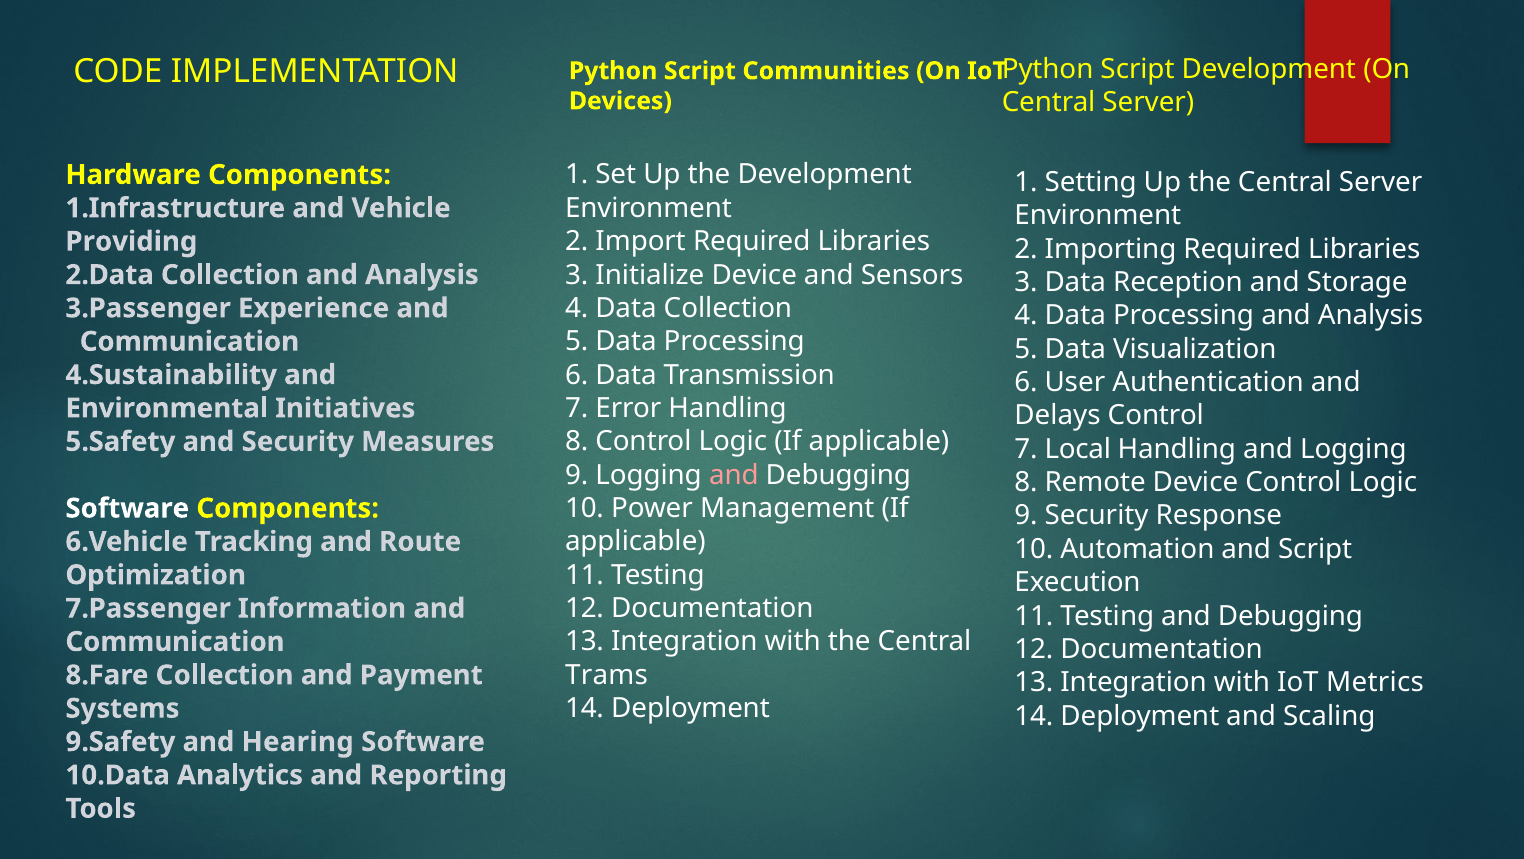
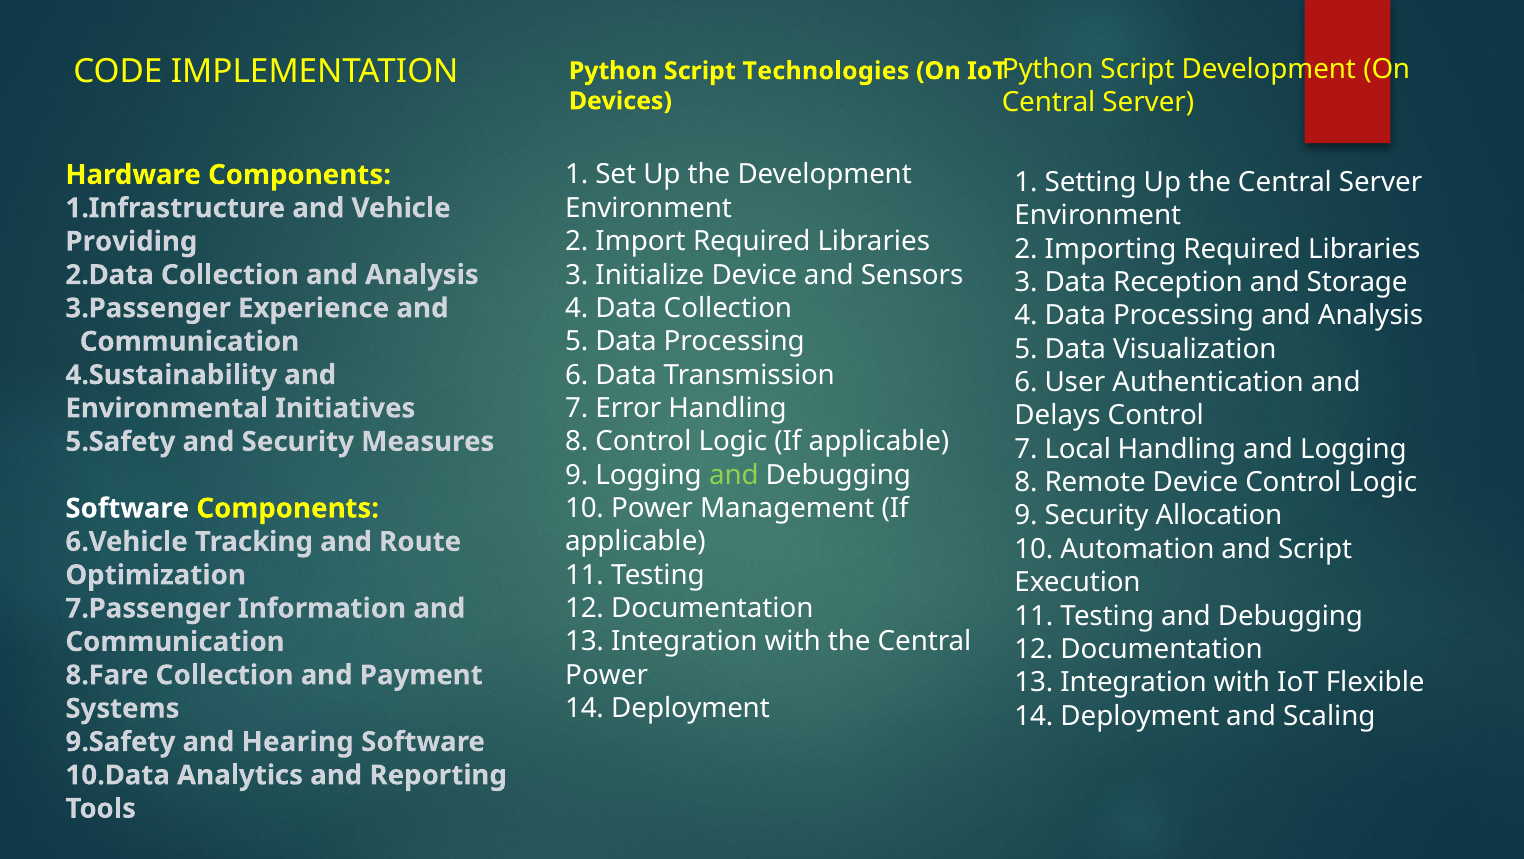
Communities: Communities -> Technologies (826, 71)
and colour: pink -> light green (734, 475)
Response: Response -> Allocation (1219, 516)
Trams: Trams -> Power (607, 675)
Metrics: Metrics -> Flexible (1375, 683)
